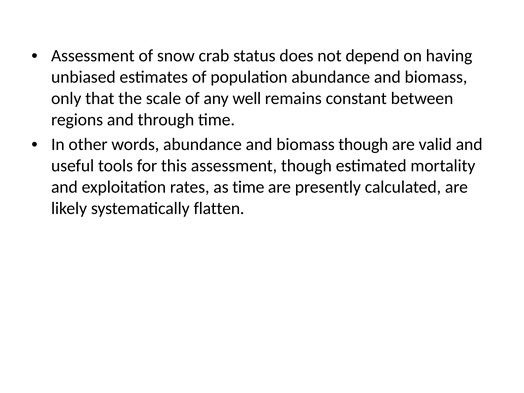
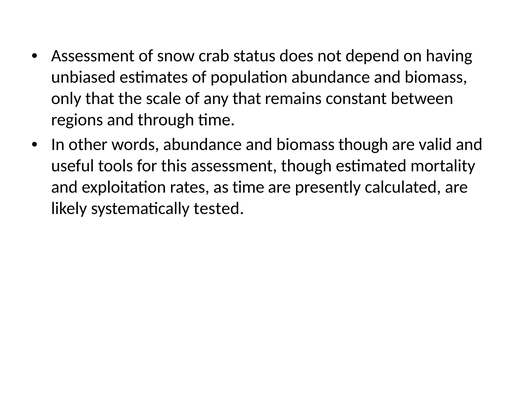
any well: well -> that (247, 98)
flatten: flatten -> tested (219, 208)
